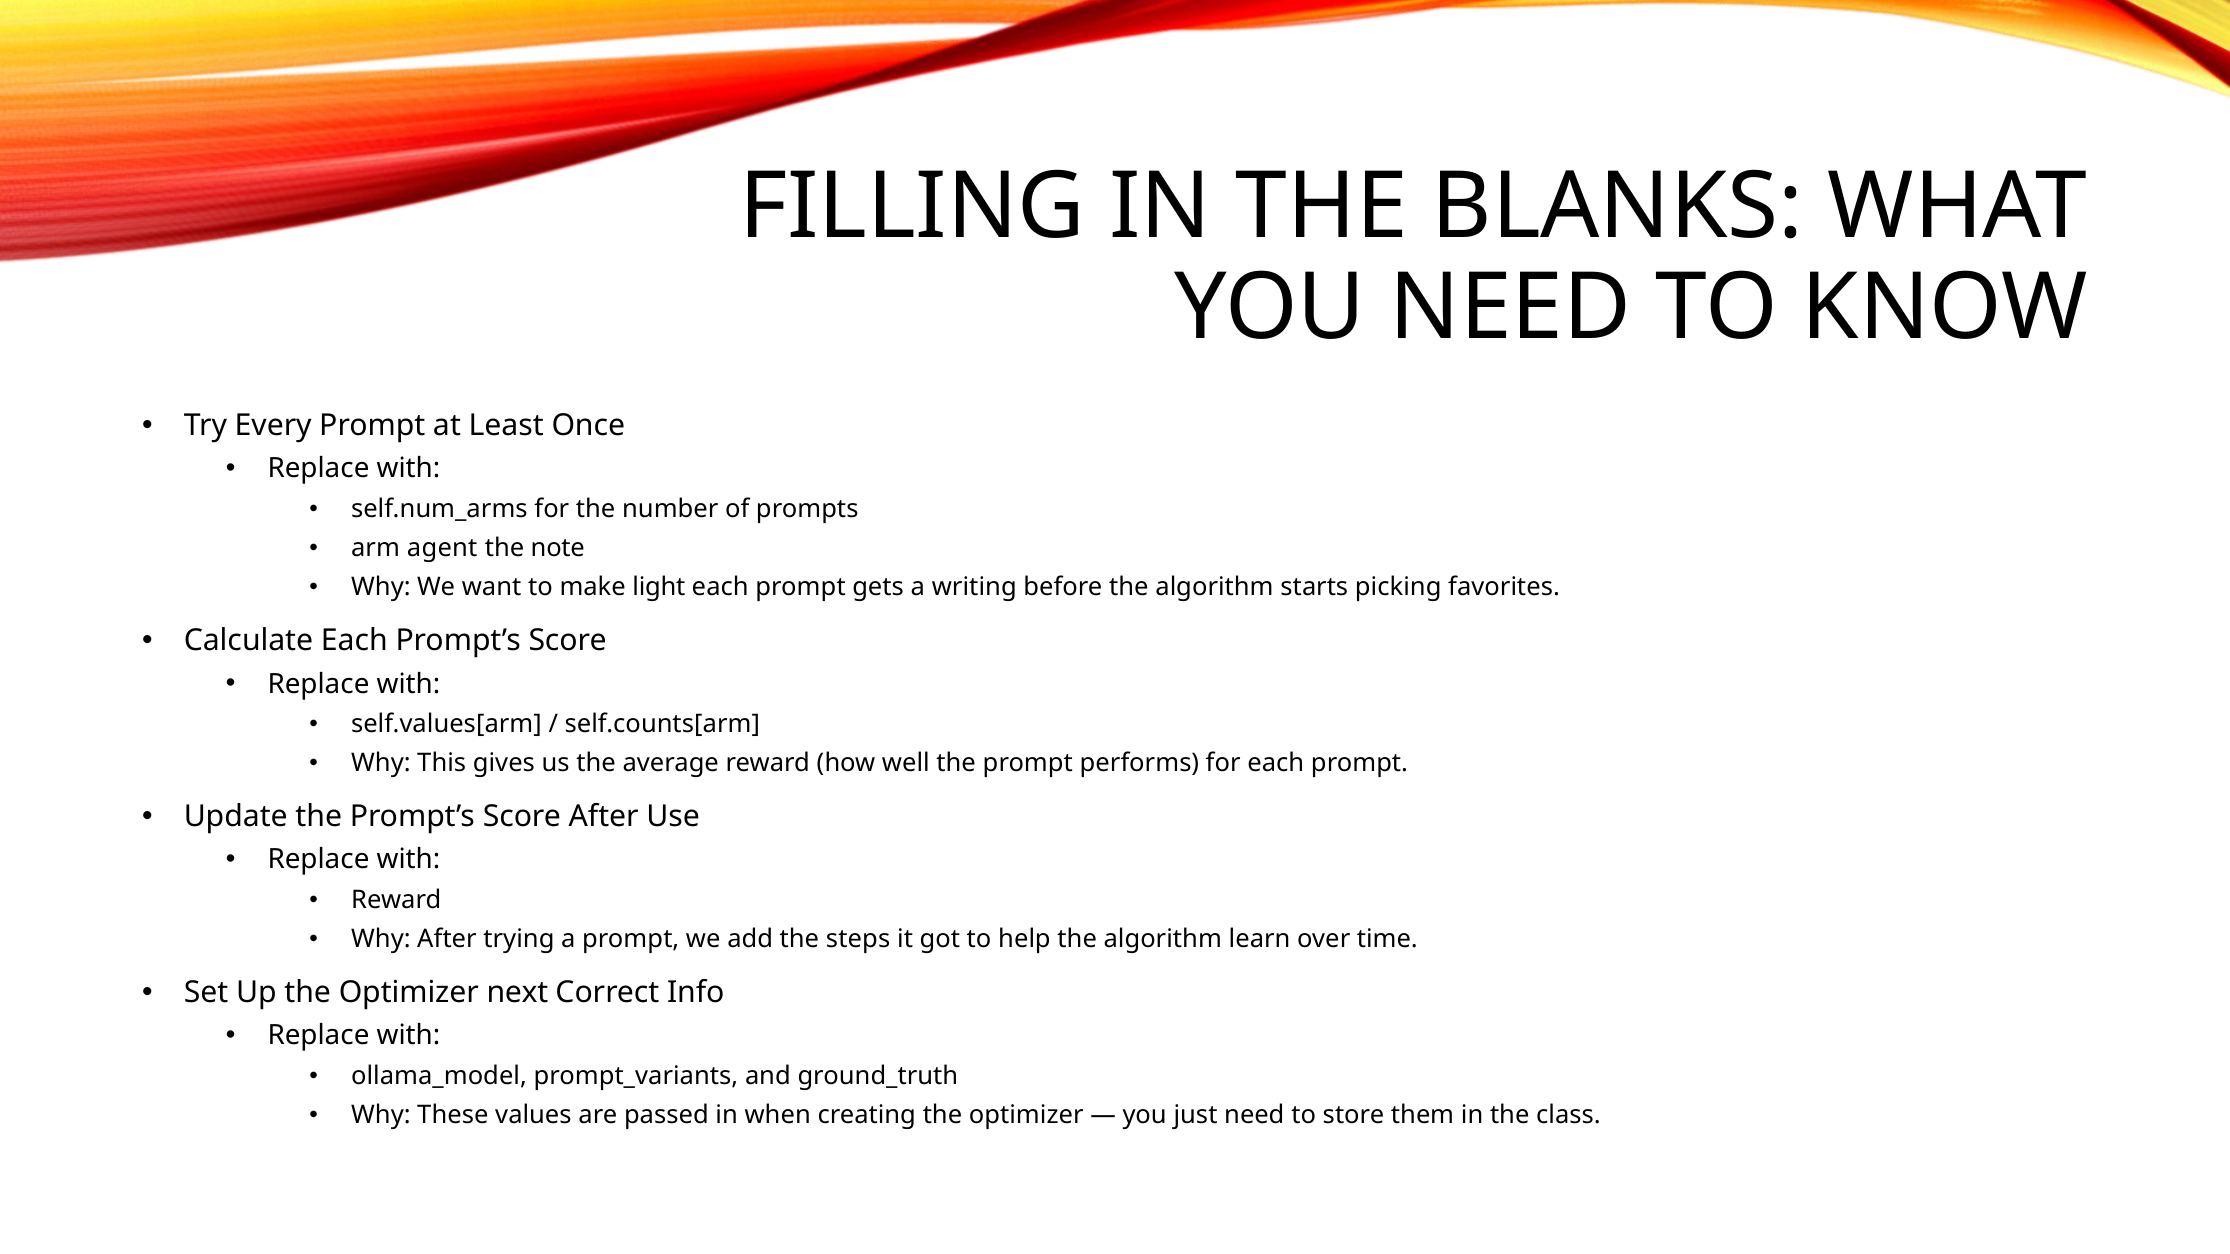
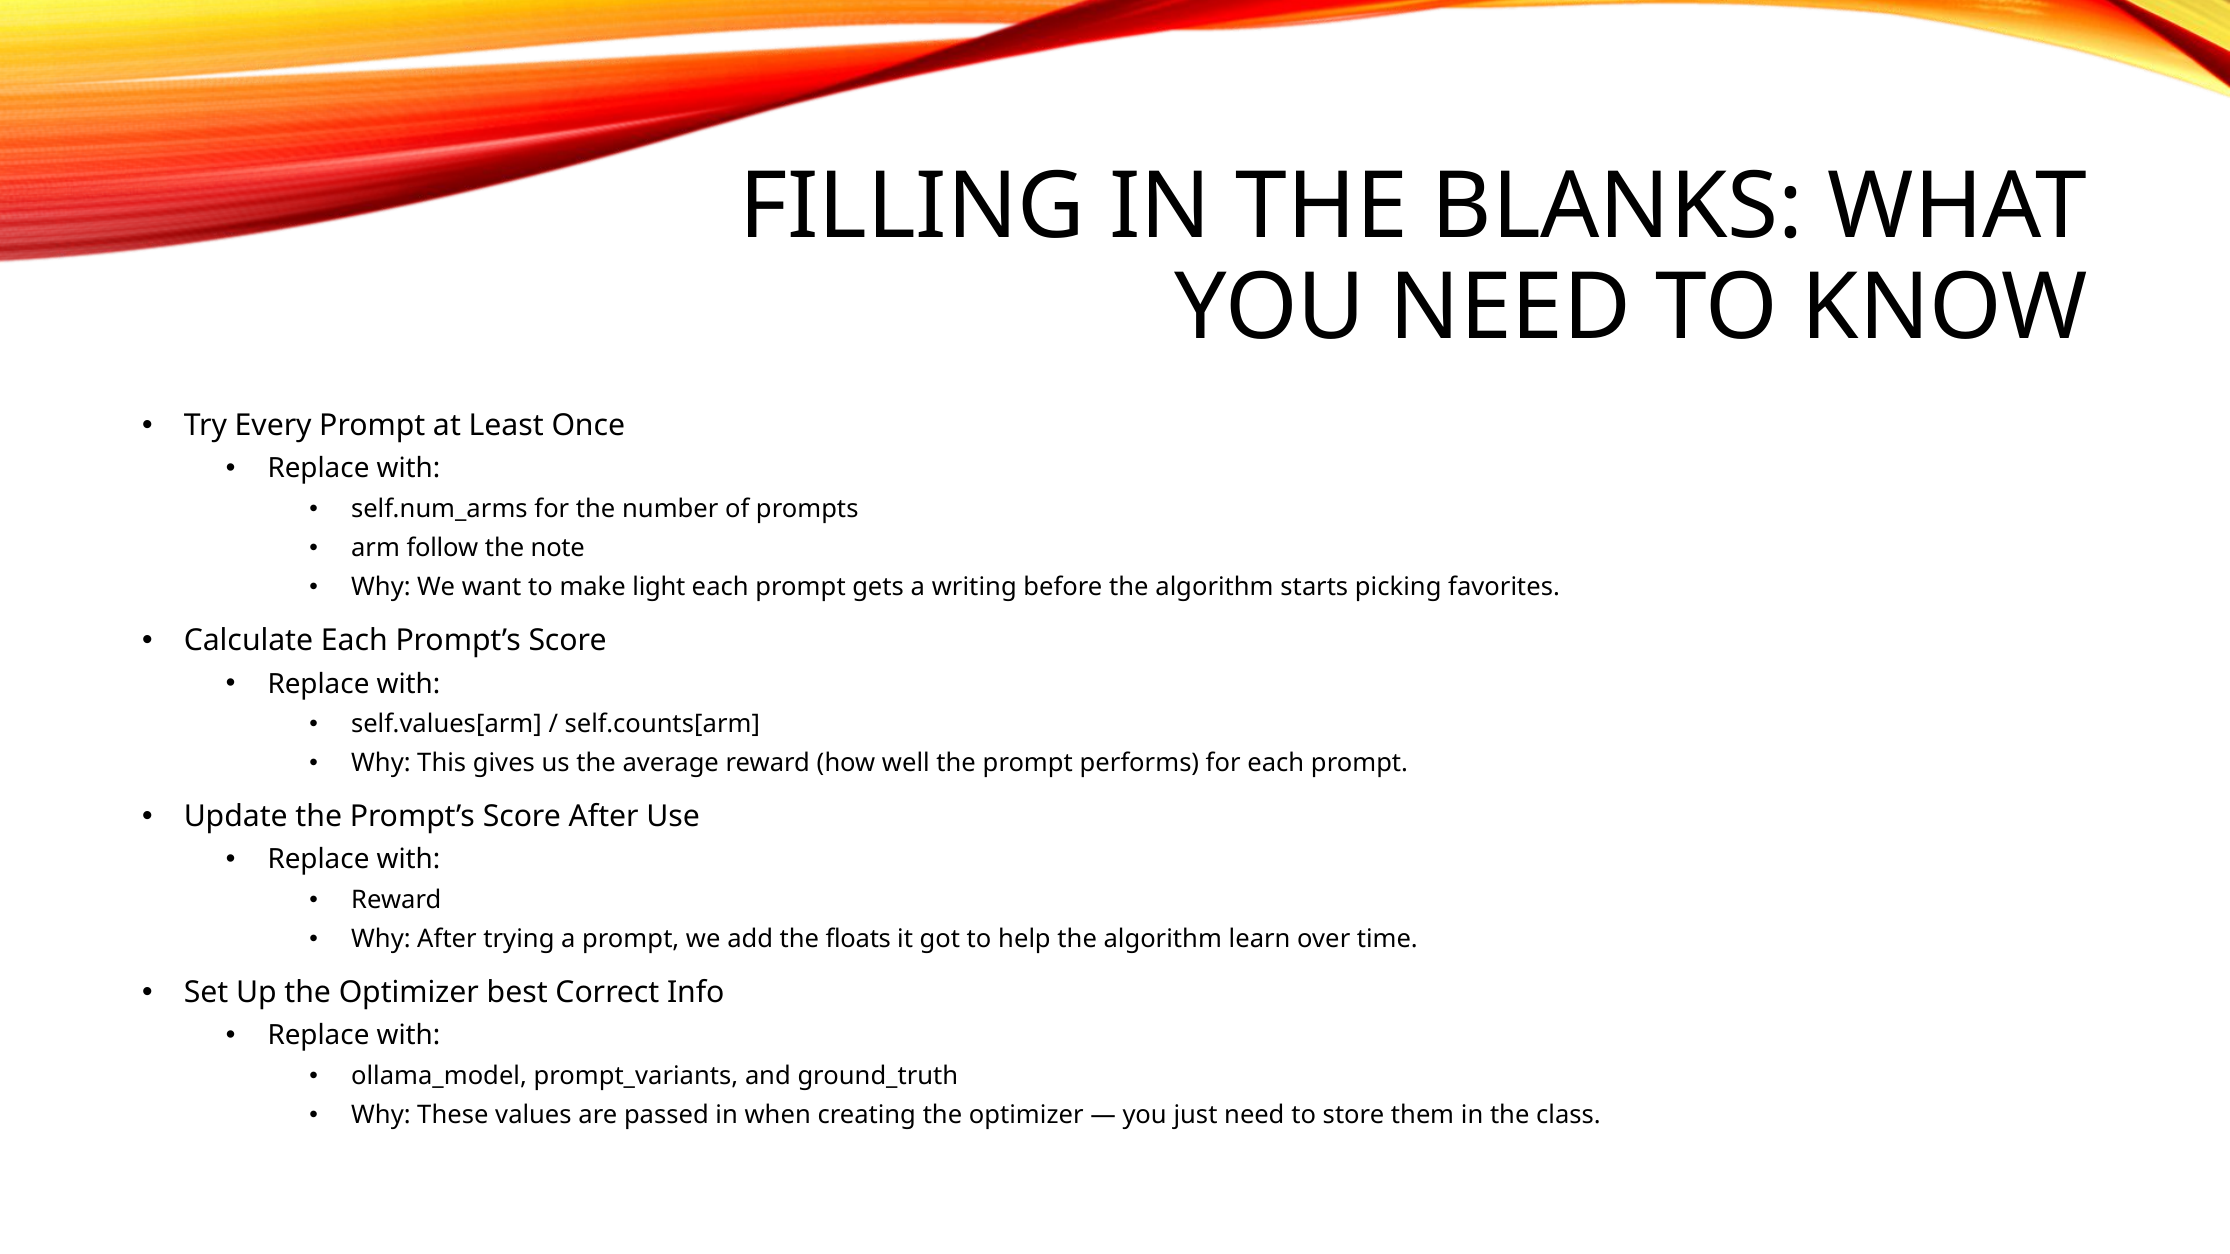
agent: agent -> follow (442, 549)
steps: steps -> floats (858, 940)
next: next -> best (517, 993)
